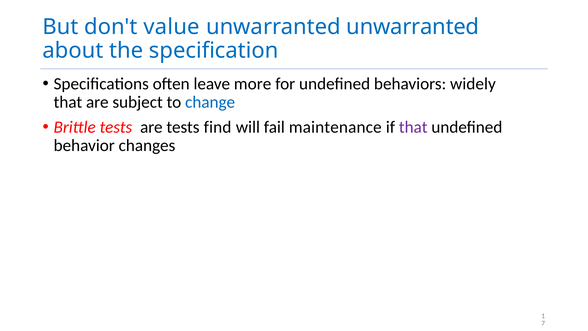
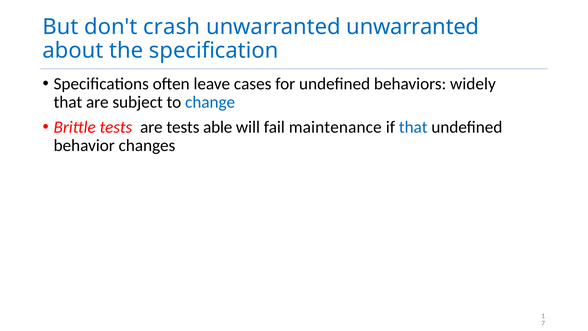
value: value -> crash (172, 27)
more: more -> cases (253, 84)
find: find -> able (218, 127)
that colour: purple -> blue (413, 127)
